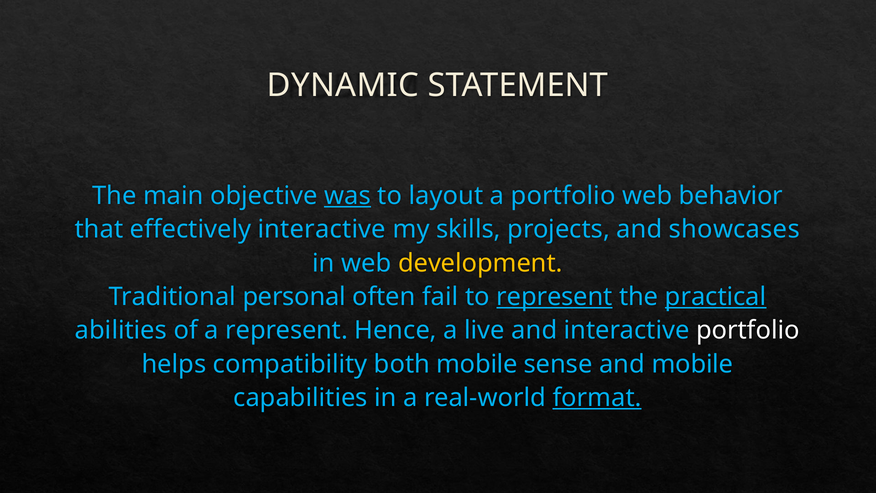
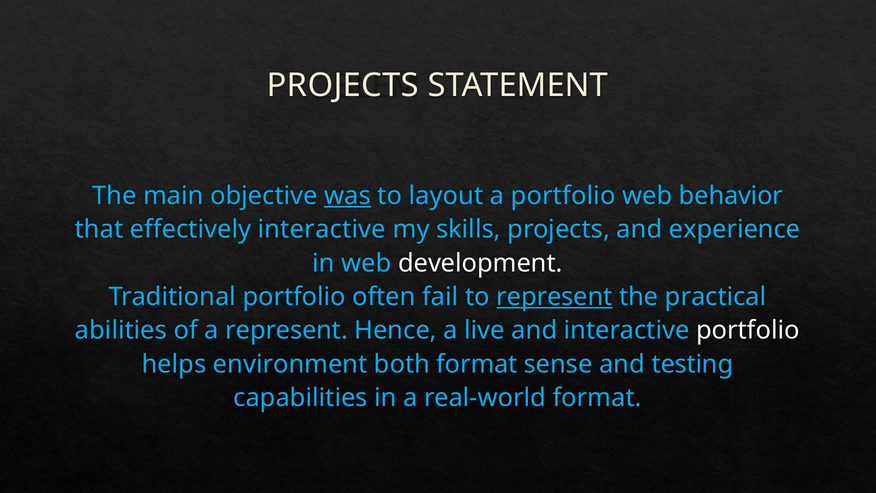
DYNAMIC: DYNAMIC -> PROJECTS (343, 85)
showcases: showcases -> experience (735, 229)
development colour: yellow -> white (480, 263)
Traditional personal: personal -> portfolio (294, 297)
practical underline: present -> none (716, 297)
compatibility: compatibility -> environment (290, 364)
both mobile: mobile -> format (477, 364)
and mobile: mobile -> testing (692, 364)
format underline: present -> none (597, 398)
